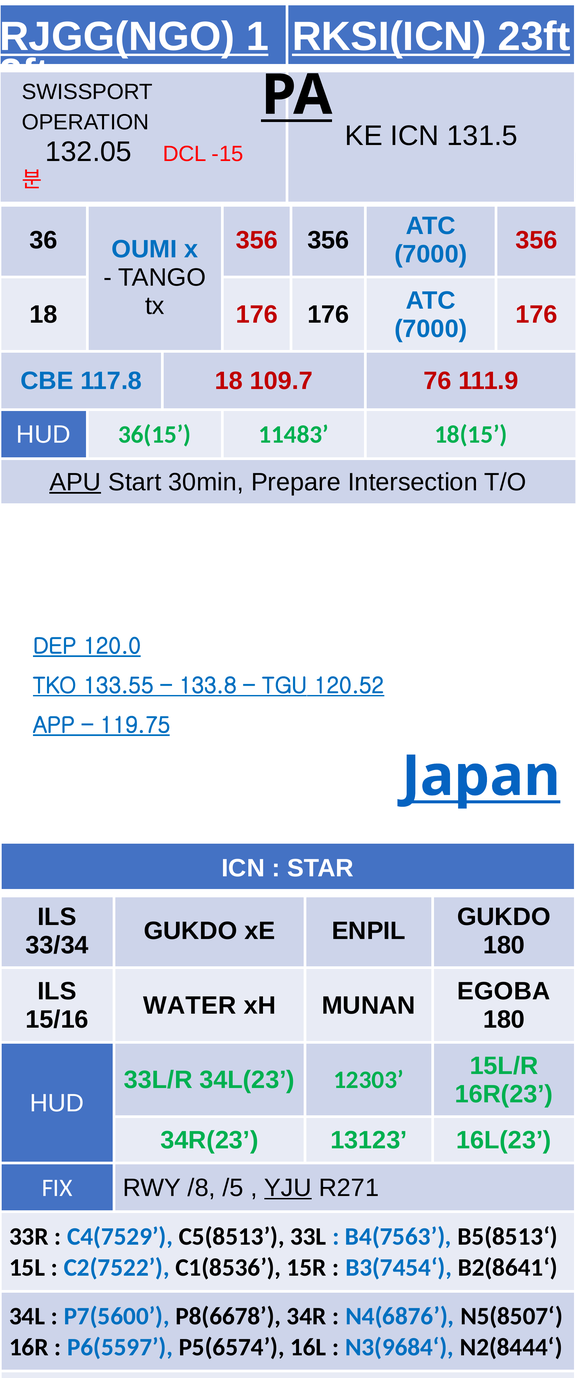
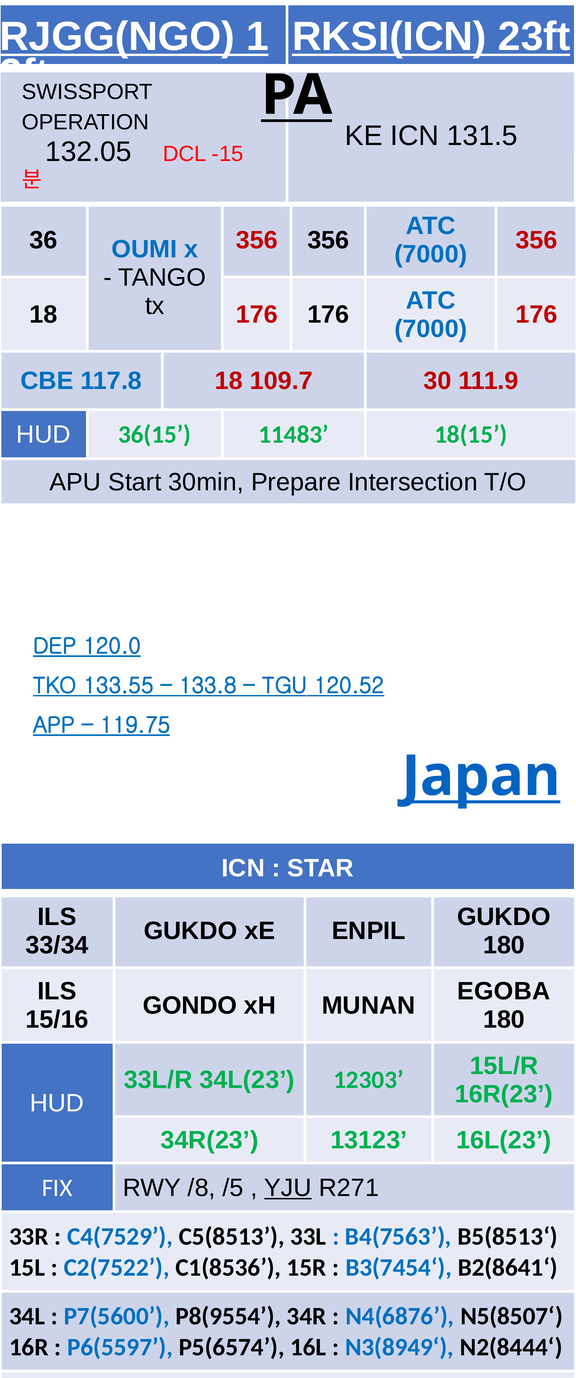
76: 76 -> 30 (437, 381)
APU underline: present -> none (75, 482)
WATER: WATER -> GONDO (190, 1006)
P8(6678: P8(6678 -> P8(9554 (228, 1316)
N3(9684‘: N3(9684‘ -> N3(8949‘ (399, 1347)
